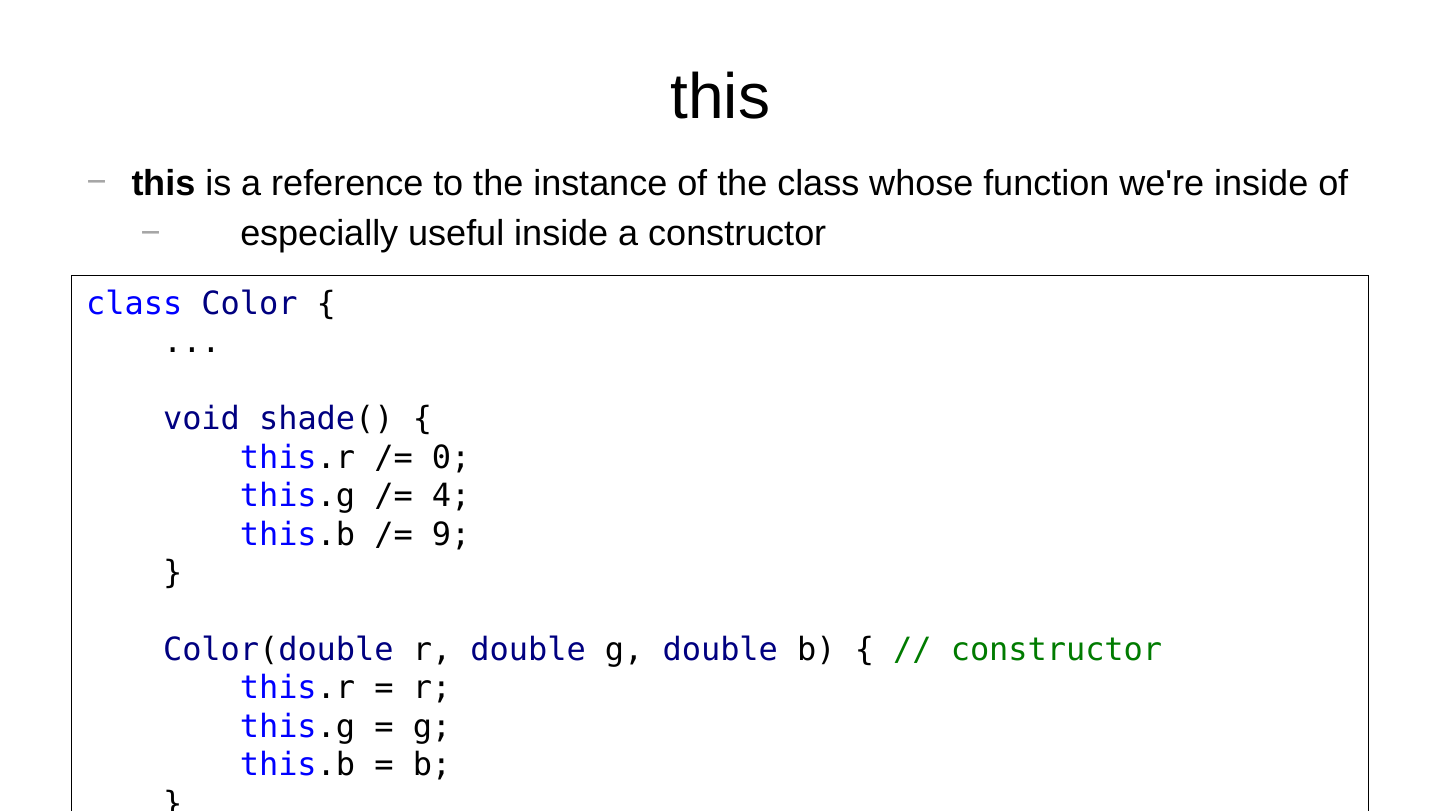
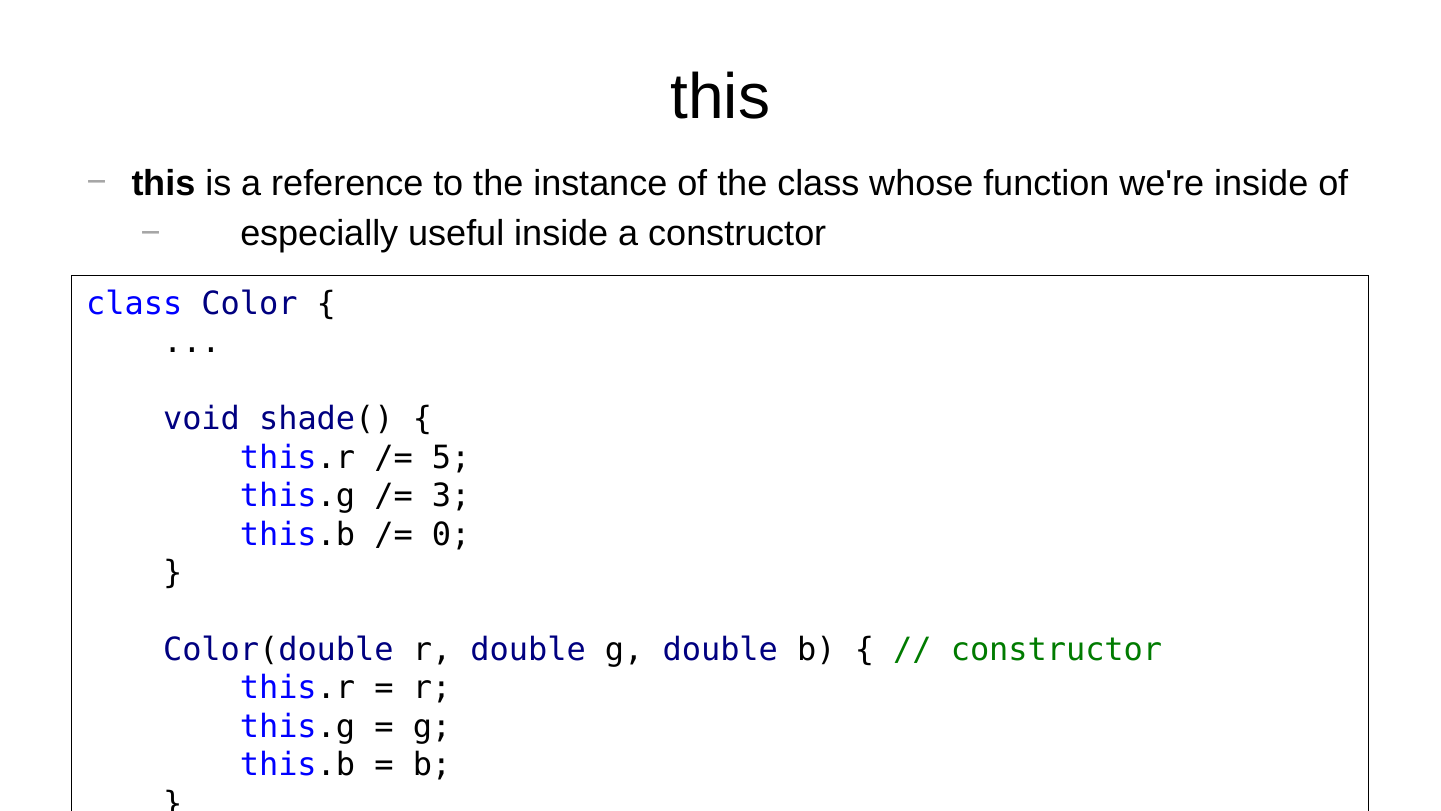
0: 0 -> 5 (451, 457)
4: 4 -> 3 (451, 496)
9: 9 -> 0 (451, 534)
